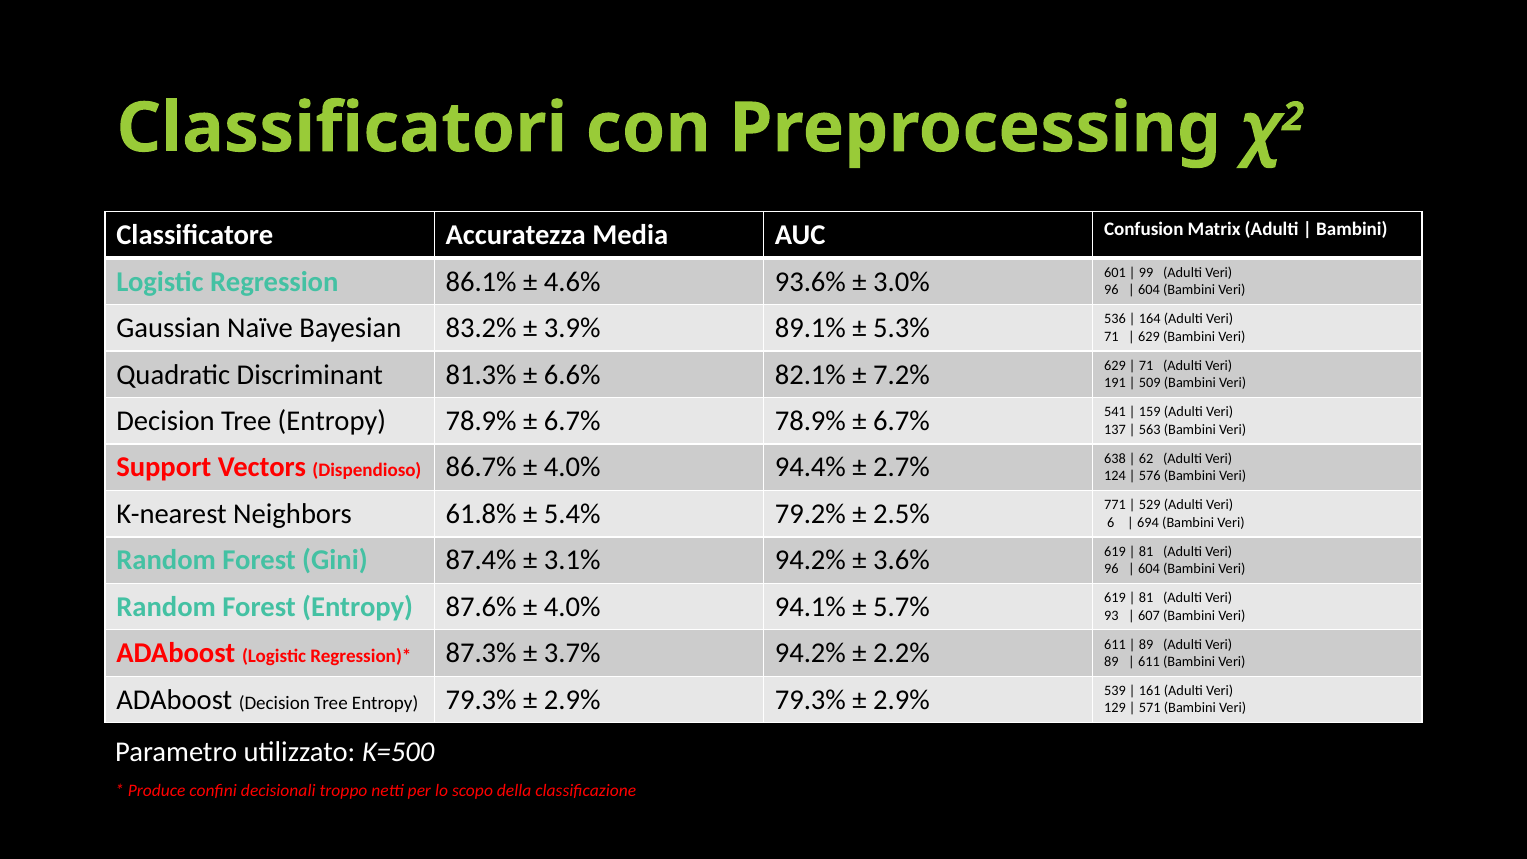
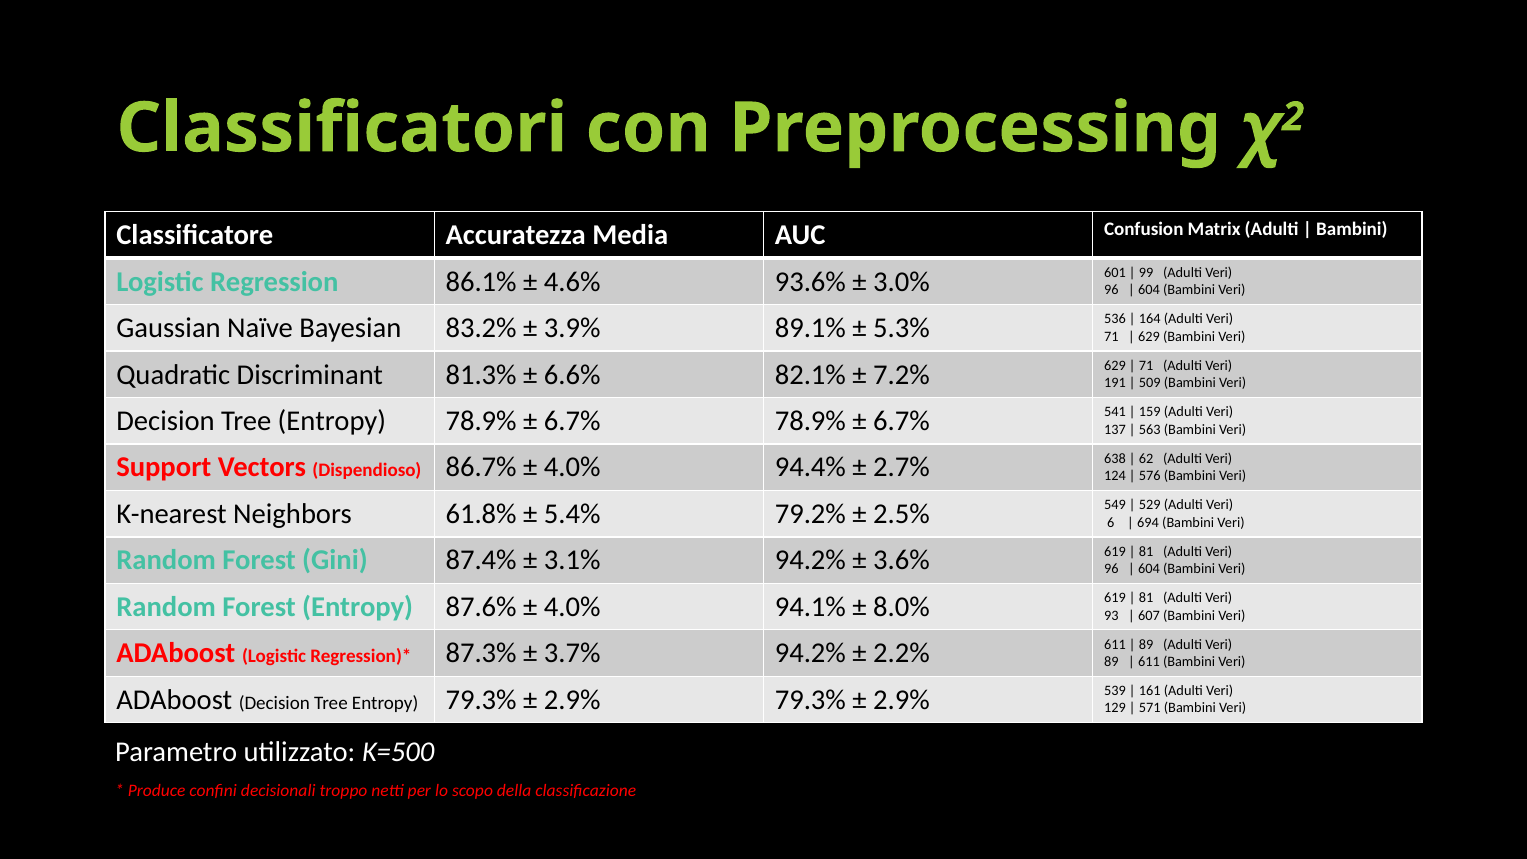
771: 771 -> 549 (1115, 505)
5.7%: 5.7% -> 8.0% (901, 607)
